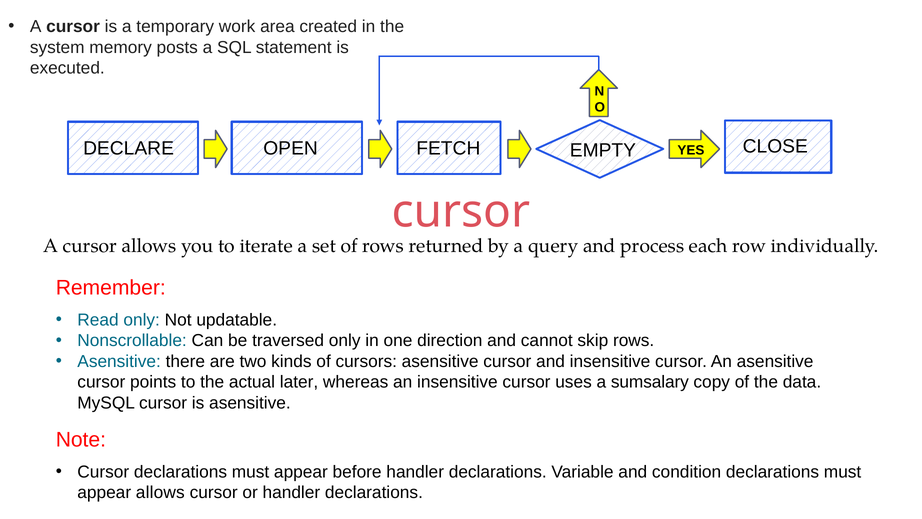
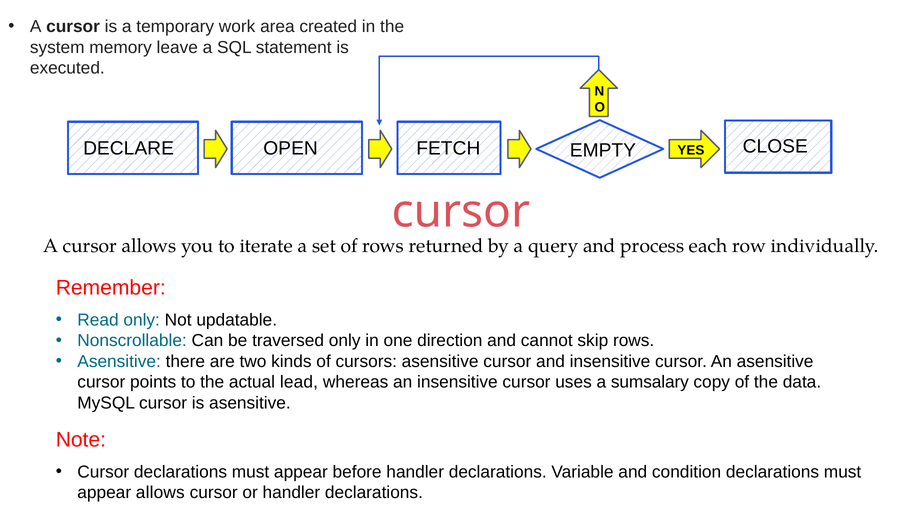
posts: posts -> leave (177, 47)
later: later -> lead (299, 382)
